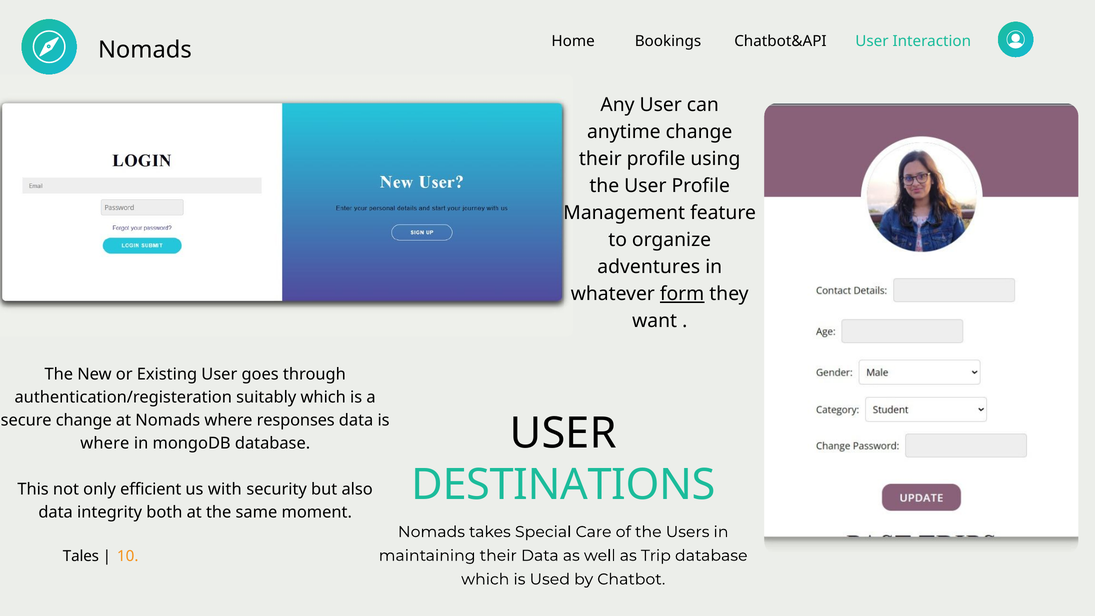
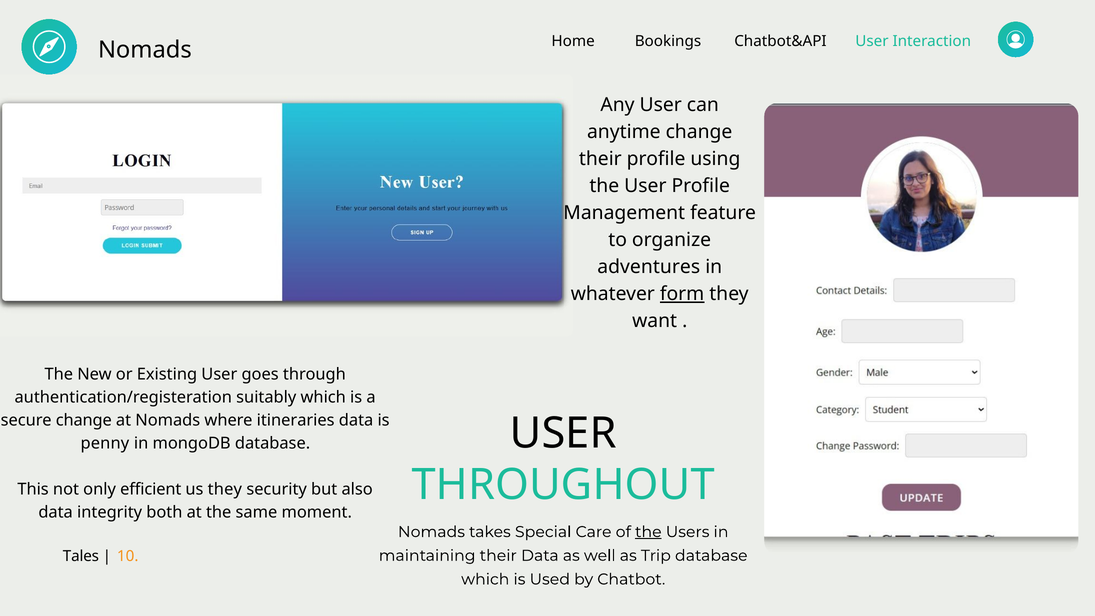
responses: responses -> itineraries (296, 420)
where: where -> penny (105, 443)
DESTINATIONS: DESTINATIONS -> THROUGHOUT (563, 485)
us with: with -> they (225, 489)
the underline: none -> present (648, 532)
